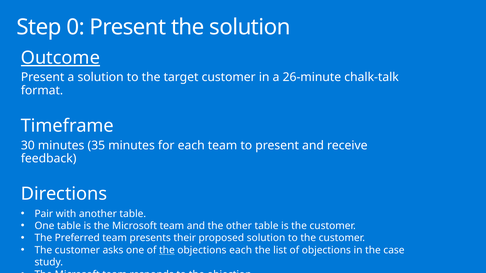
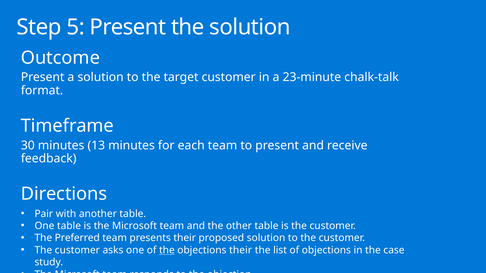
0: 0 -> 5 (76, 27)
Outcome underline: present -> none (60, 58)
26-minute: 26-minute -> 23-minute (312, 77)
35: 35 -> 13 (96, 146)
objections each: each -> their (241, 250)
